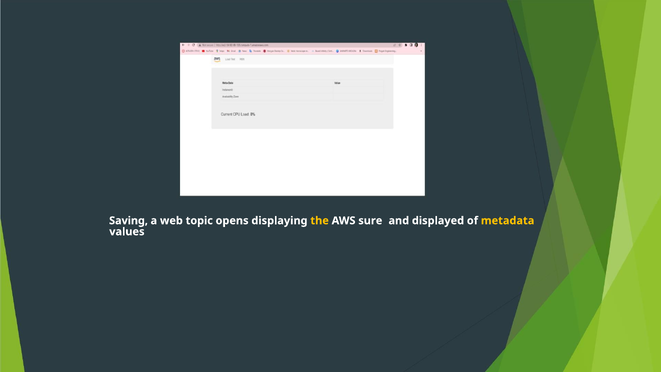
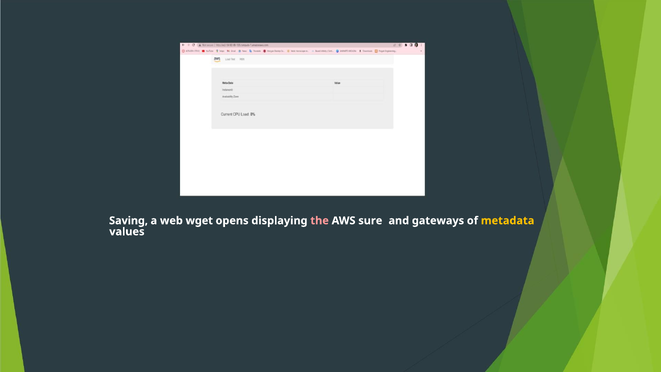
topic: topic -> wget (199, 221)
the colour: yellow -> pink (320, 221)
displayed: displayed -> gateways (438, 221)
